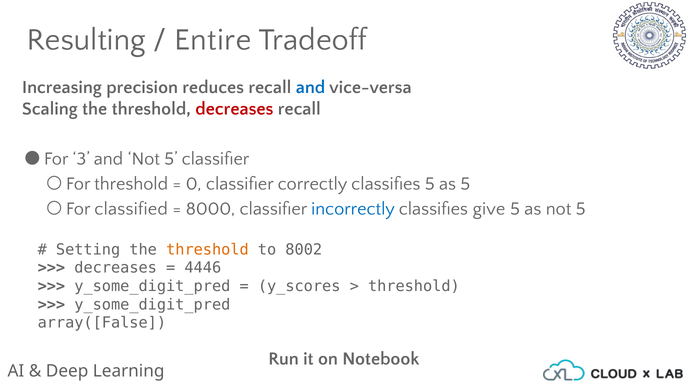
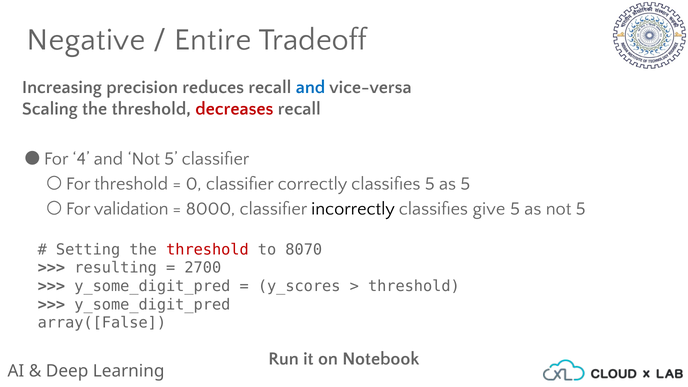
Resulting: Resulting -> Negative (86, 40)
3: 3 -> 4 (81, 159)
classified: classified -> validation (131, 209)
incorrectly colour: blue -> black (353, 209)
threshold colour: orange -> red (207, 250)
8002: 8002 -> 8070 (304, 250)
decreases: decreases -> resulting (116, 268)
4446: 4446 -> 2700 (203, 268)
